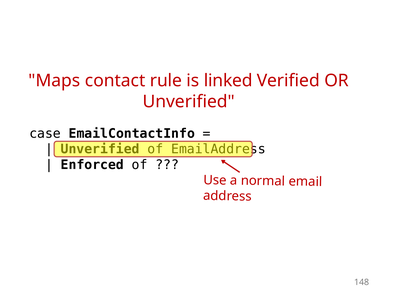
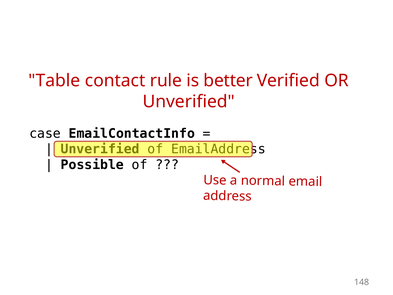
Maps: Maps -> Table (54, 81)
linked: linked -> better (228, 81)
Enforced: Enforced -> Possible (92, 165)
